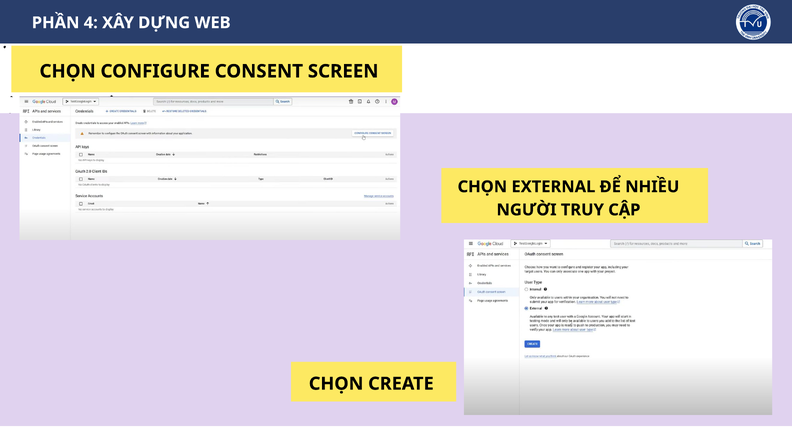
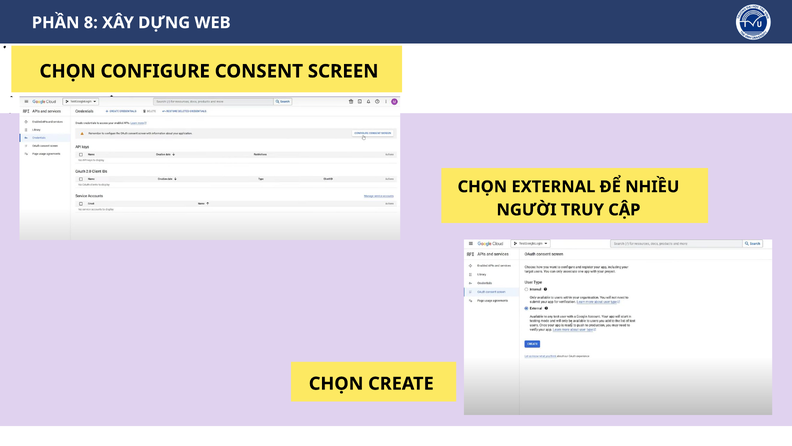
4: 4 -> 8 (91, 23)
